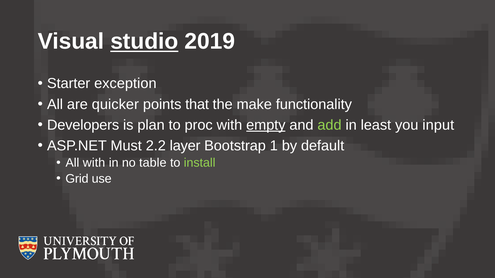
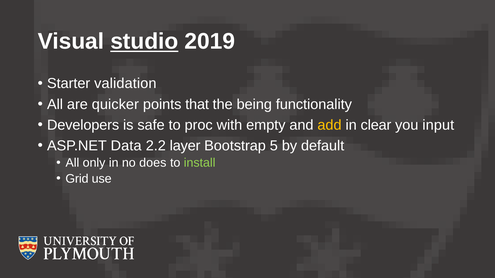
exception: exception -> validation (125, 84)
make: make -> being (254, 104)
plan: plan -> safe (151, 125)
empty underline: present -> none (266, 125)
add colour: light green -> yellow (329, 125)
least: least -> clear (376, 125)
Must: Must -> Data (126, 146)
1: 1 -> 5 (274, 146)
All with: with -> only (94, 163)
table: table -> does (153, 163)
